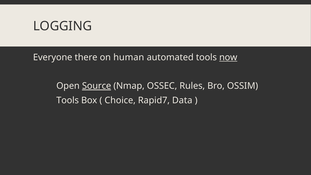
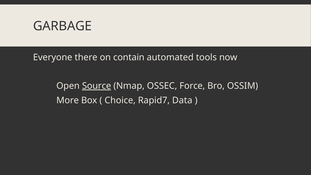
LOGGING: LOGGING -> GARBAGE (62, 26)
human: human -> contain (129, 57)
now underline: present -> none (228, 57)
Rules: Rules -> Force (192, 86)
Tools: Tools -> More (68, 100)
